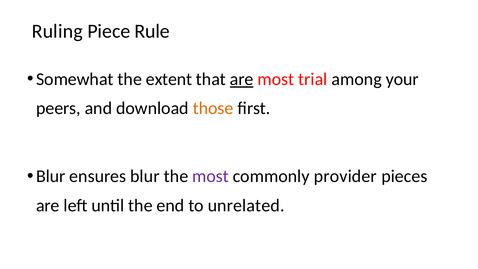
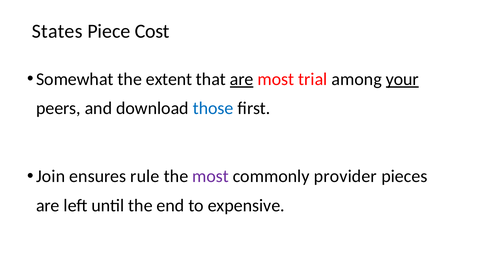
Ruling: Ruling -> States (57, 31)
Rule: Rule -> Cost (152, 31)
your underline: none -> present (402, 79)
those colour: orange -> blue (213, 108)
Blur: Blur -> Join (51, 176)
ensures blur: blur -> rule (145, 176)
unrelated: unrelated -> expensive (246, 205)
